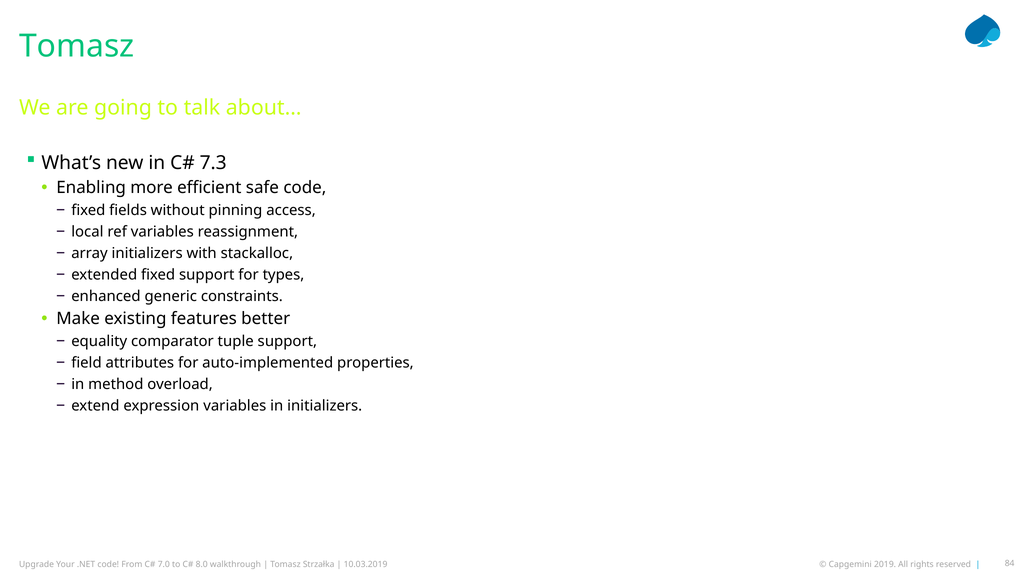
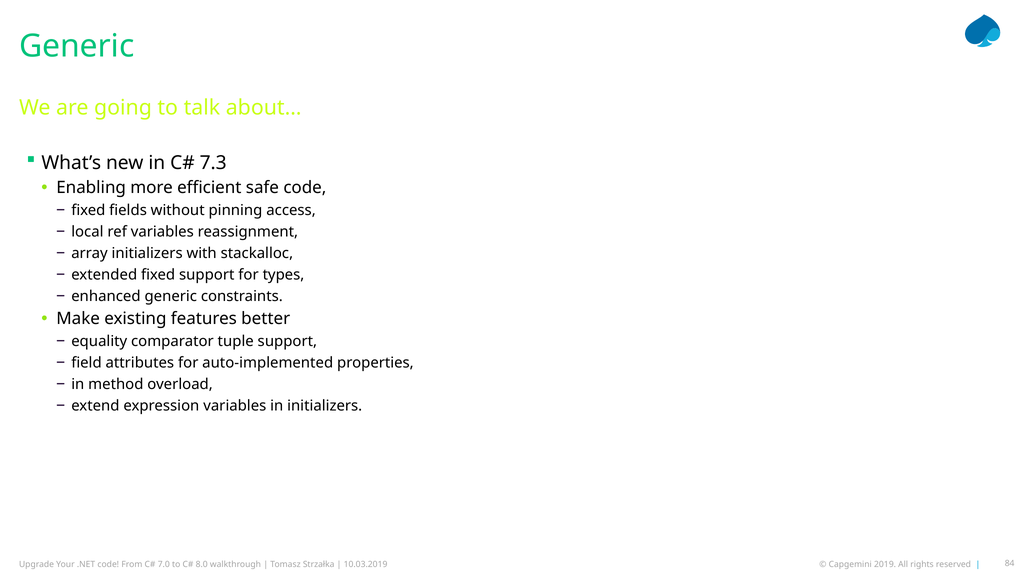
Tomasz: Tomasz -> Generic (77, 46)
